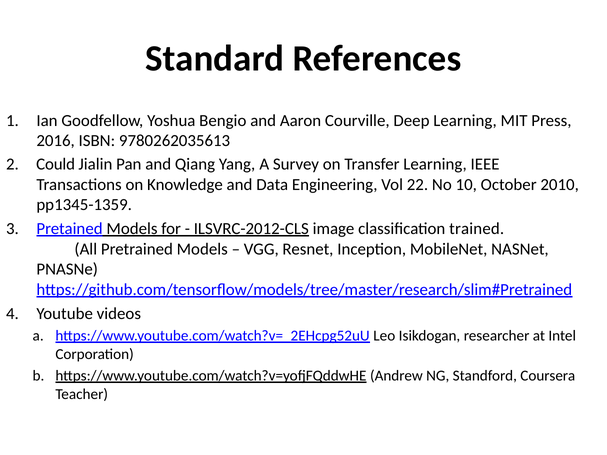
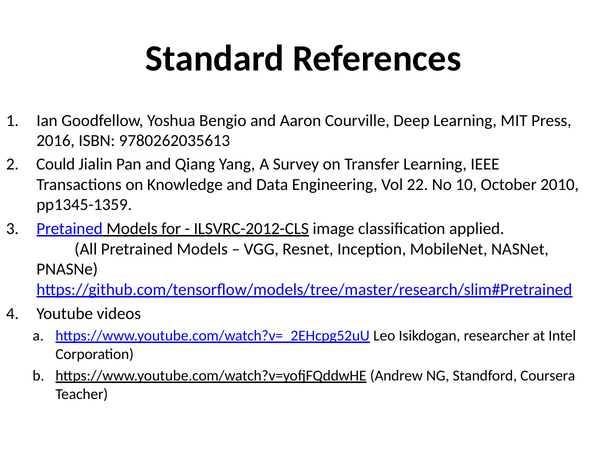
trained: trained -> applied (477, 229)
